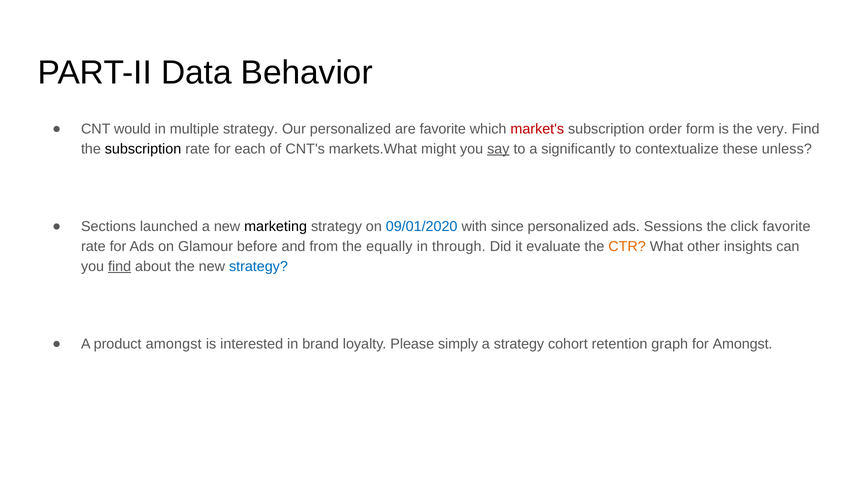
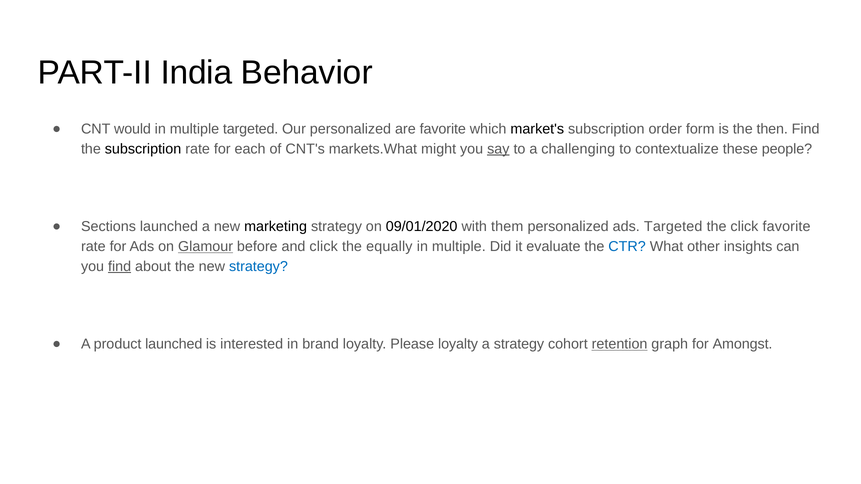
Data: Data -> India (197, 73)
multiple strategy: strategy -> targeted (251, 129)
market's colour: red -> black (537, 129)
very: very -> then (772, 129)
significantly: significantly -> challenging (578, 149)
unless: unless -> people (787, 149)
09/01/2020 colour: blue -> black (422, 227)
since: since -> them (507, 227)
ads Sessions: Sessions -> Targeted (673, 227)
Glamour underline: none -> present (206, 247)
and from: from -> click (324, 247)
through: through -> multiple (459, 247)
CTR colour: orange -> blue (627, 247)
product amongst: amongst -> launched (174, 344)
Please simply: simply -> loyalty (458, 344)
retention underline: none -> present (620, 344)
